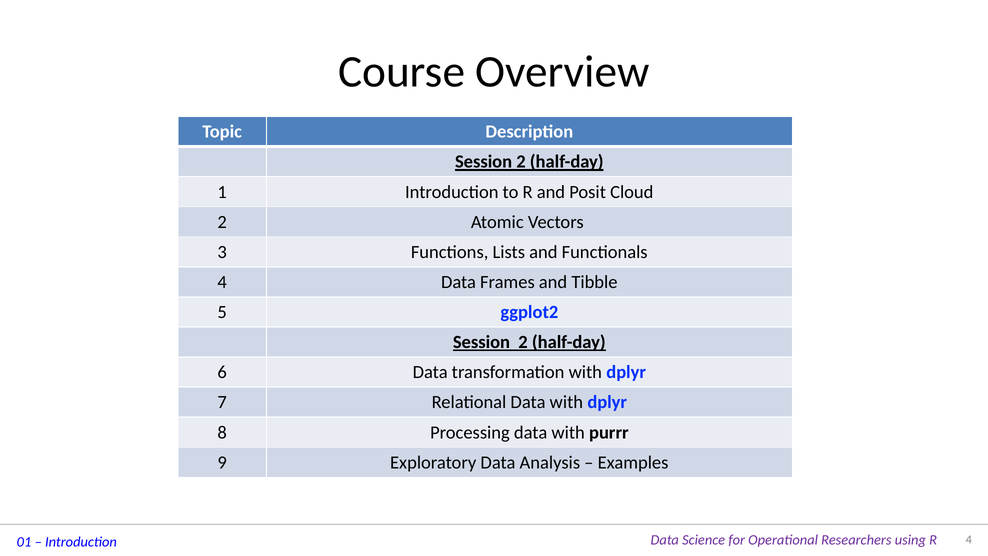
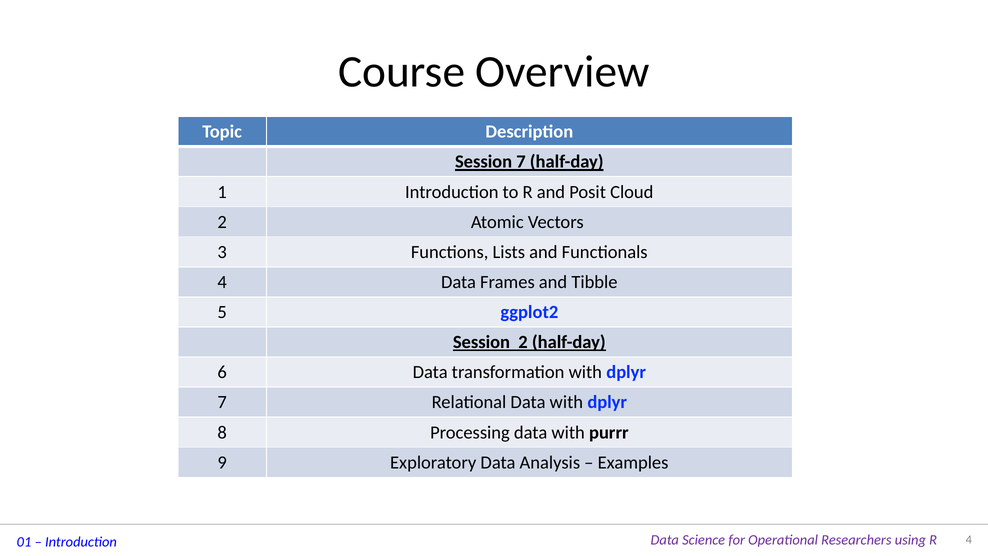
2: 2 -> 7 (521, 162)
